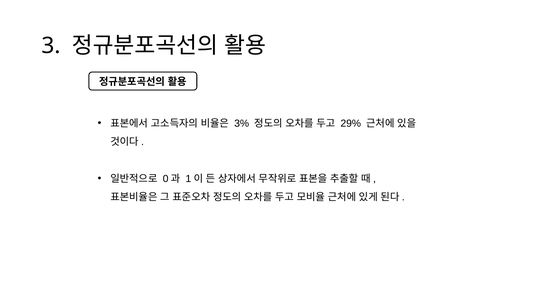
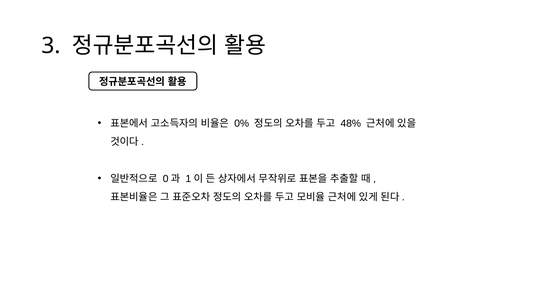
3%: 3% -> 0% (242, 124)
29%: 29% -> 48% (351, 124)
